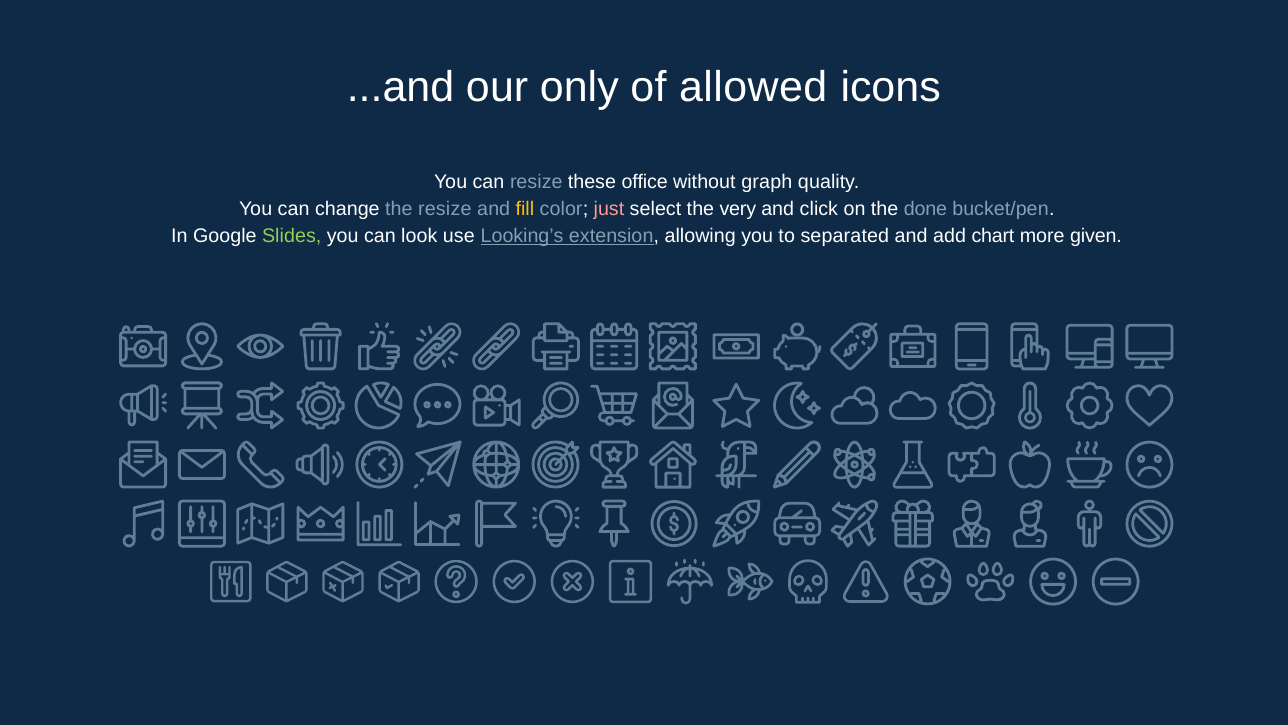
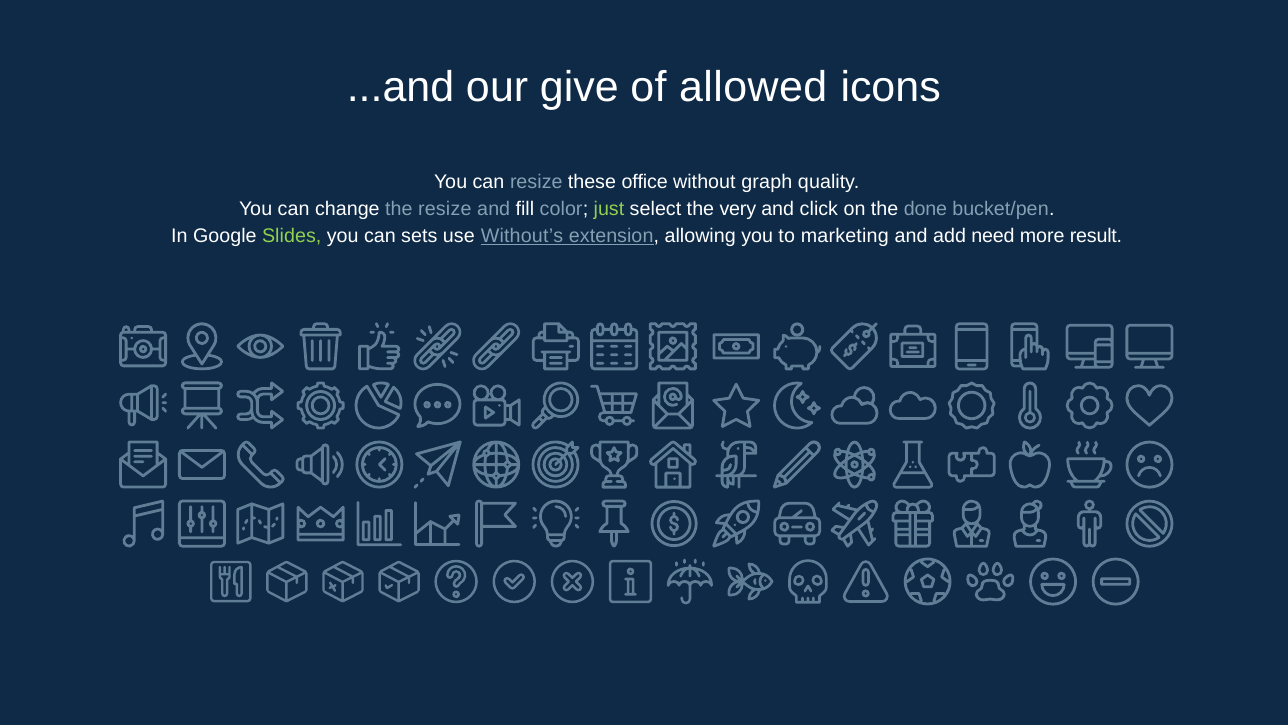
only: only -> give (579, 87)
fill colour: yellow -> white (525, 209)
just colour: pink -> light green (609, 209)
look: look -> sets (419, 236)
Looking’s: Looking’s -> Without’s (522, 236)
separated: separated -> marketing (845, 236)
chart: chart -> need (993, 236)
given: given -> result (1096, 236)
